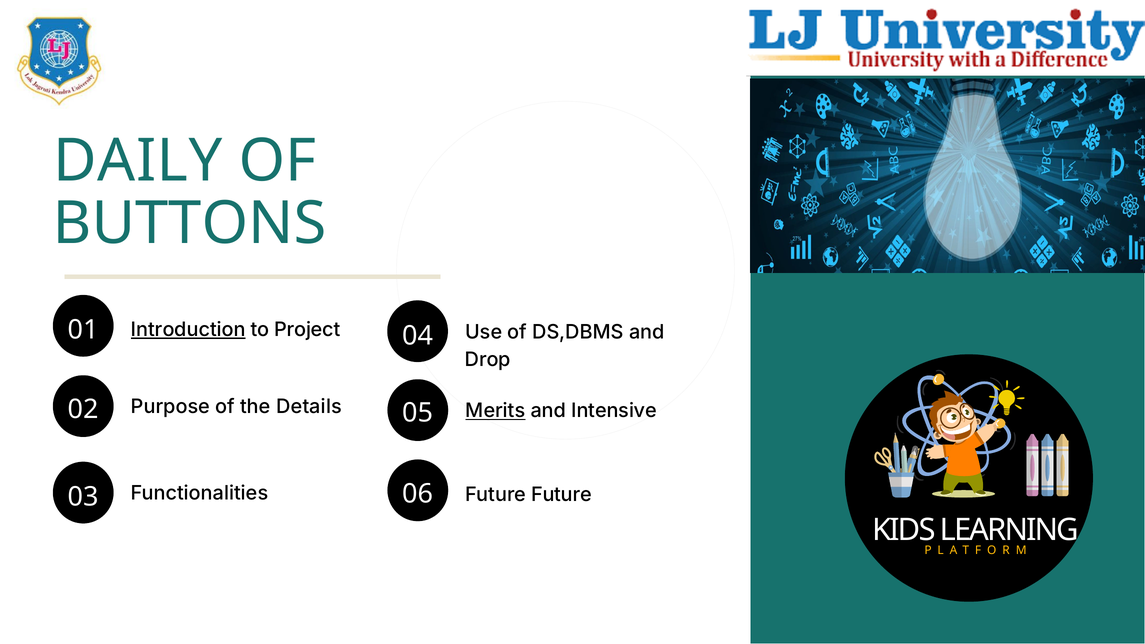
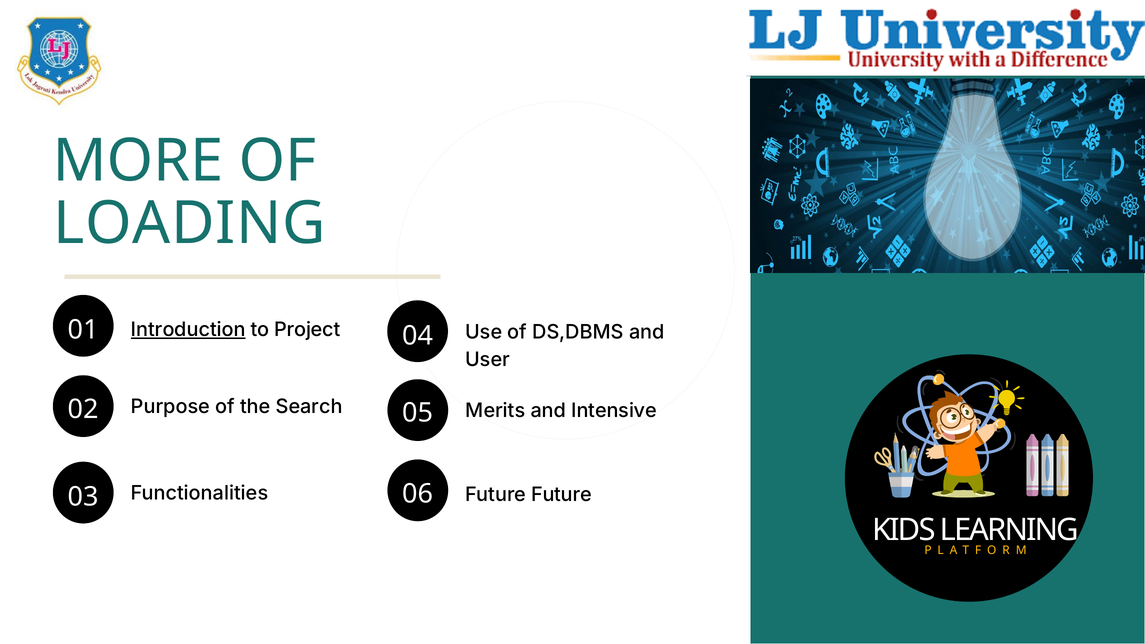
DAILY: DAILY -> MORE (138, 161)
BUTTONS: BUTTONS -> LOADING (189, 224)
Drop: Drop -> User (488, 360)
Details: Details -> Search (309, 407)
Merits underline: present -> none (495, 411)
